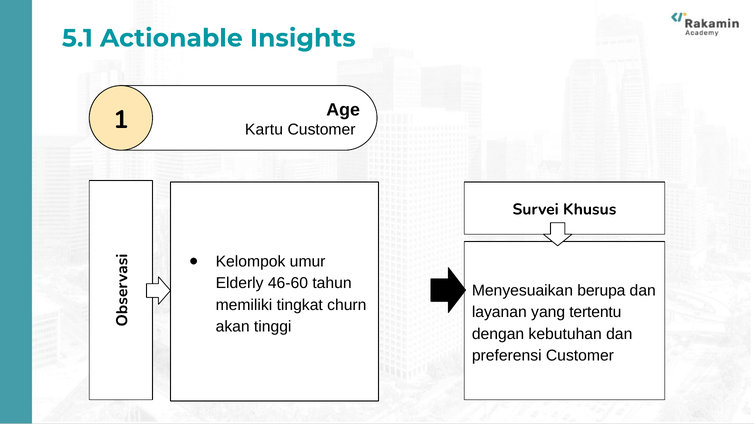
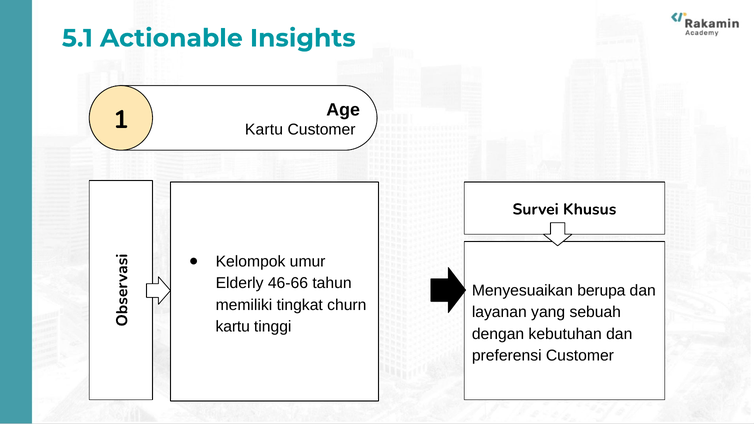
46-60: 46-60 -> 46-66 (288, 283)
tertentu: tertentu -> sebuah (595, 312)
akan: akan -> kartu (233, 327)
